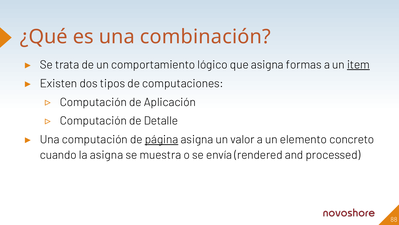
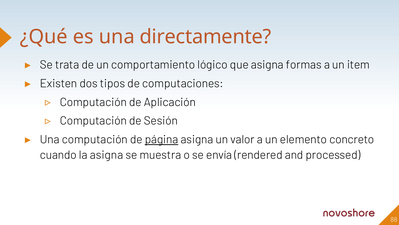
combinación: combinación -> directamente (205, 37)
item underline: present -> none (358, 65)
Detalle: Detalle -> Sesión (161, 121)
